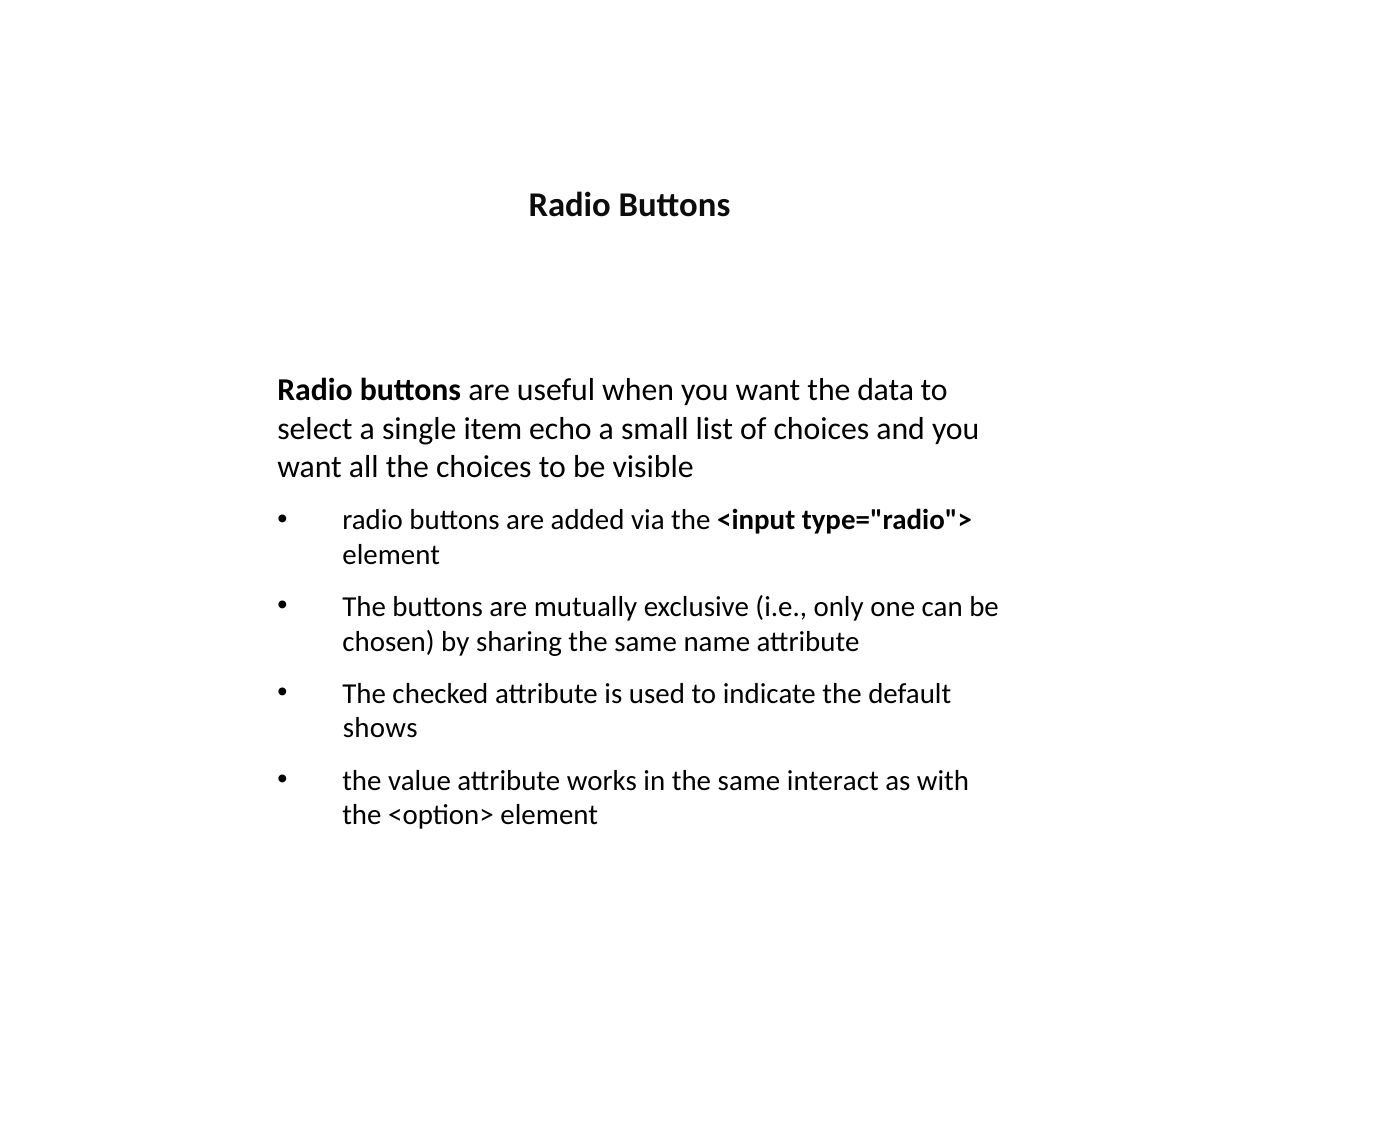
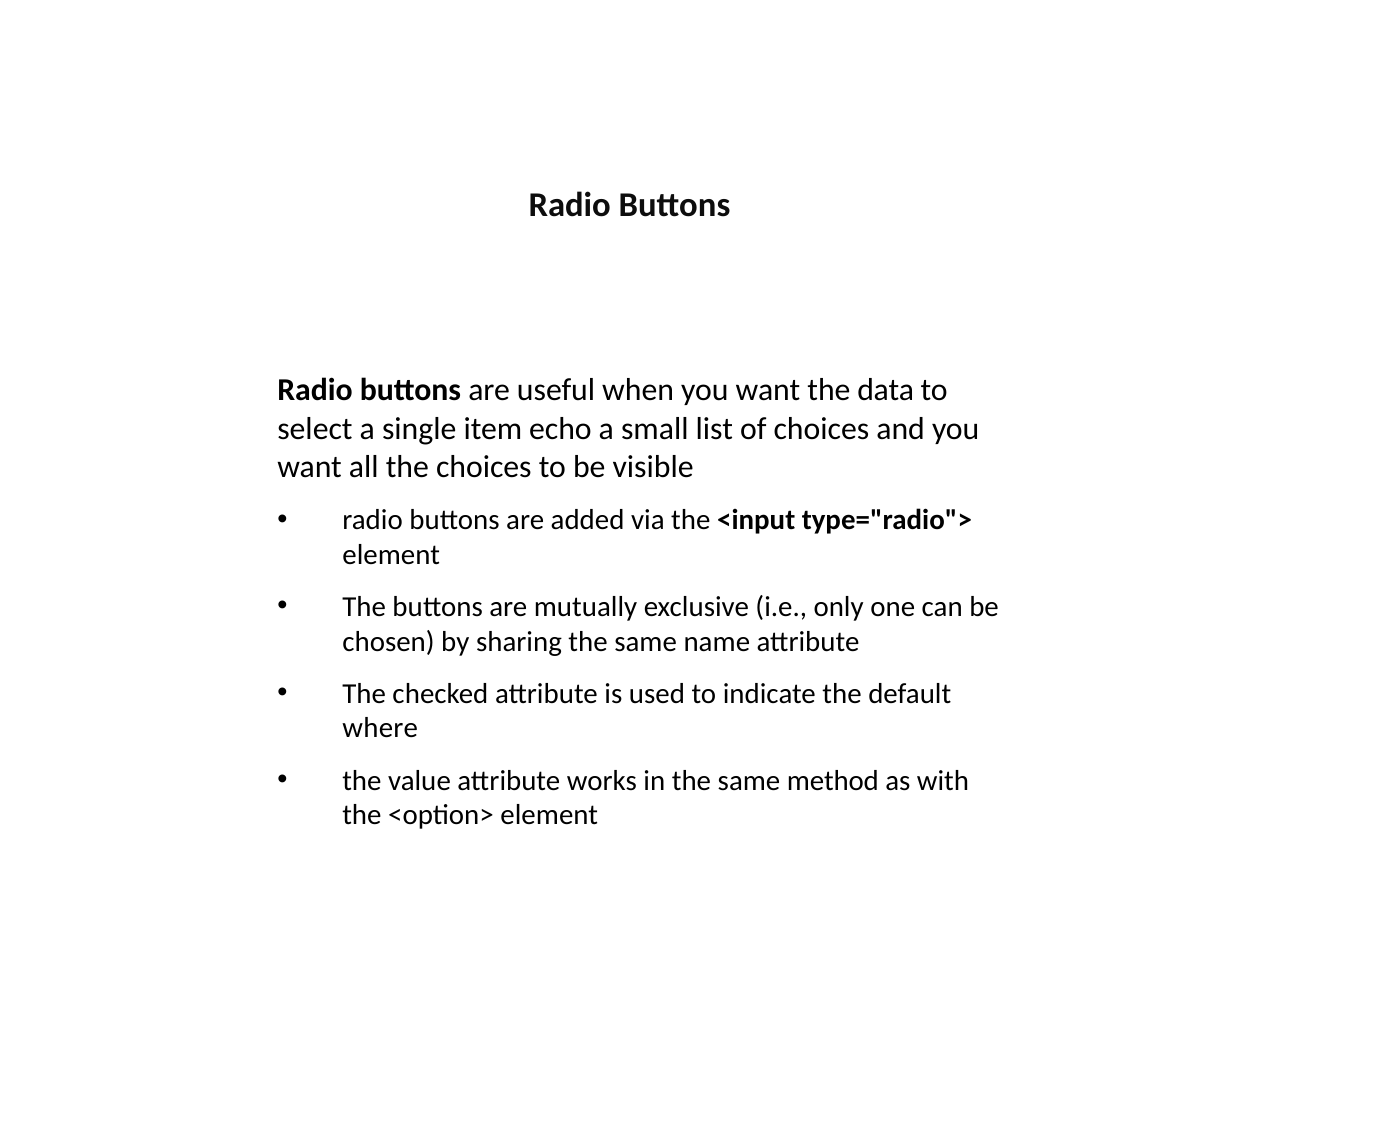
shows: shows -> where (380, 729)
interact: interact -> method (833, 781)
